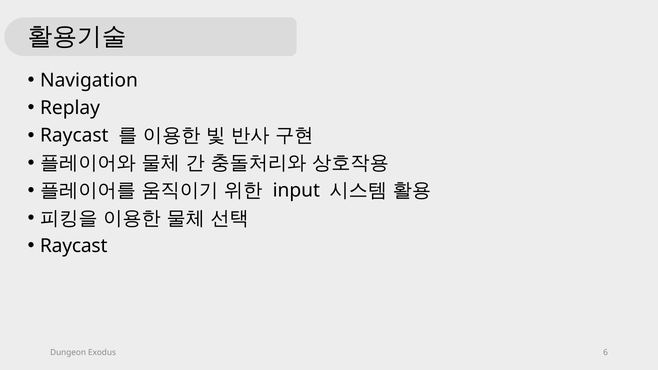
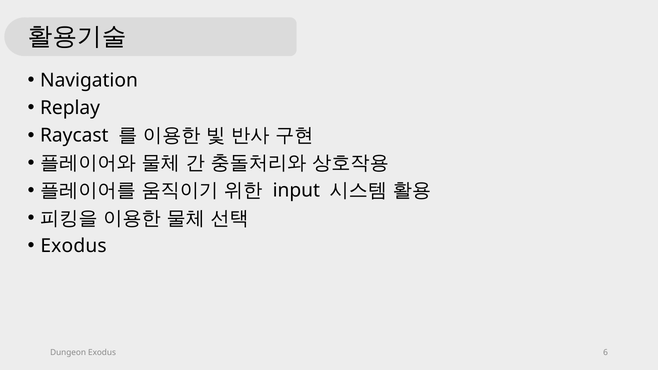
Raycast: Raycast -> Exodus (74, 246)
